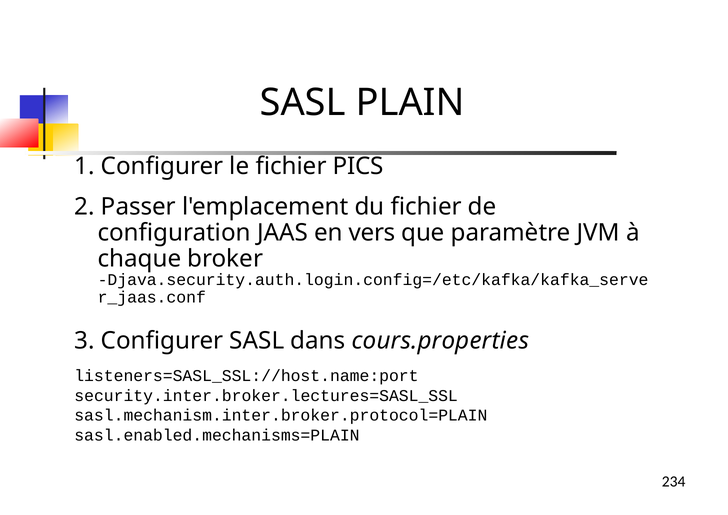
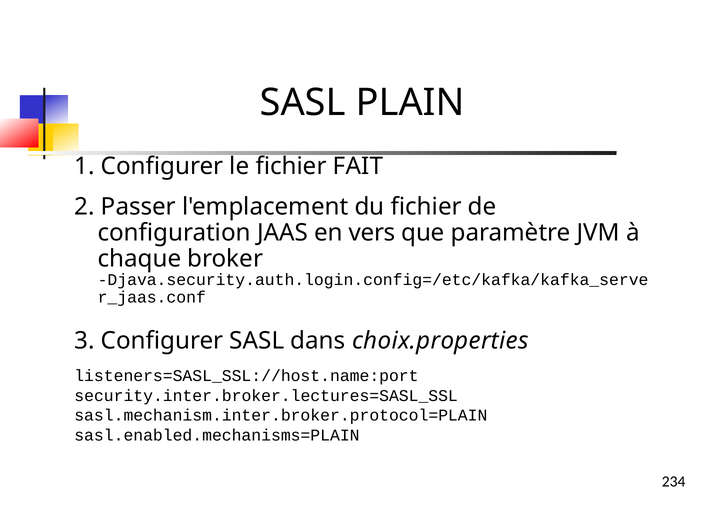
PICS: PICS -> FAIT (358, 166)
cours.properties: cours.properties -> choix.properties (440, 340)
